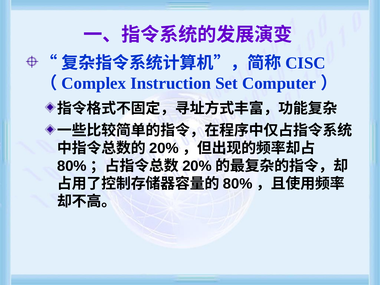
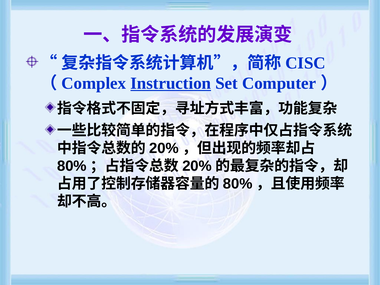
Instruction underline: none -> present (171, 83)
